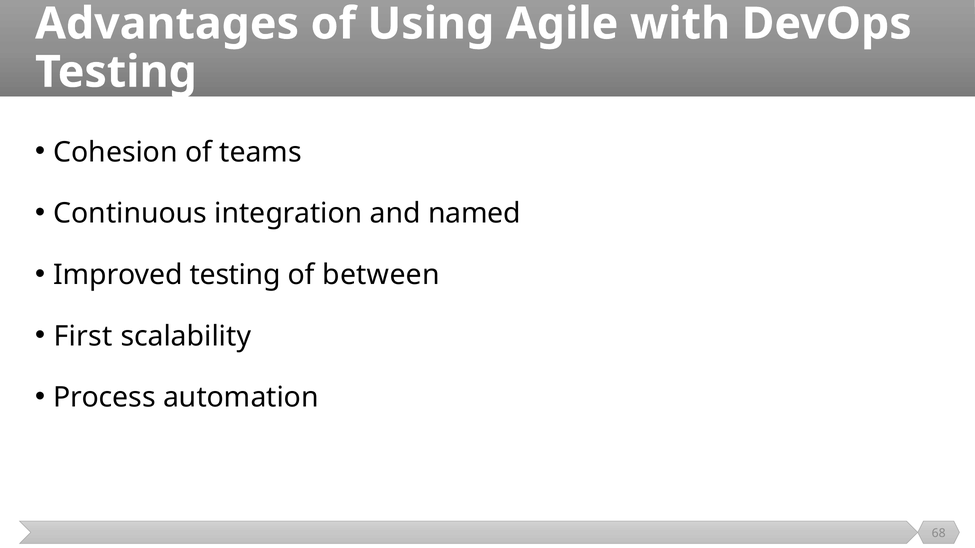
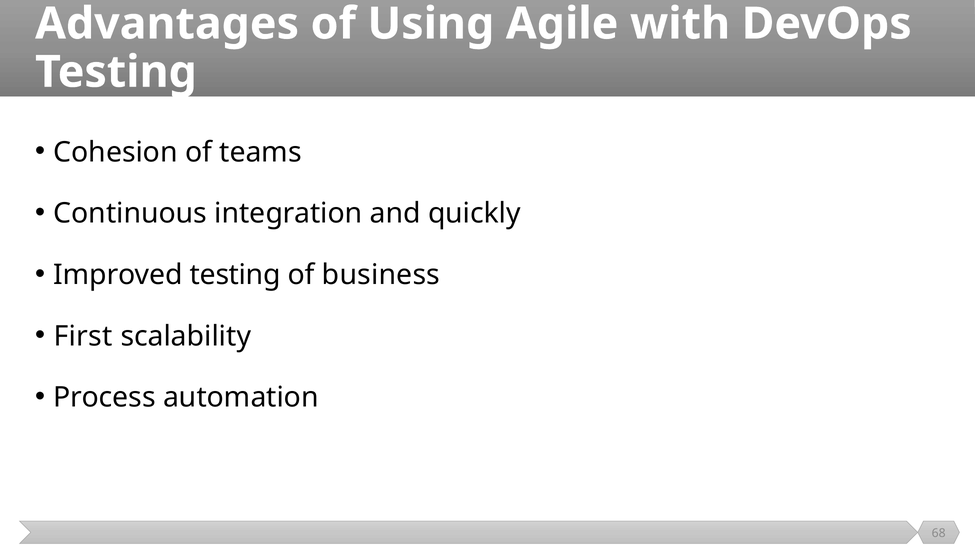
named: named -> quickly (474, 214)
between: between -> business (381, 275)
